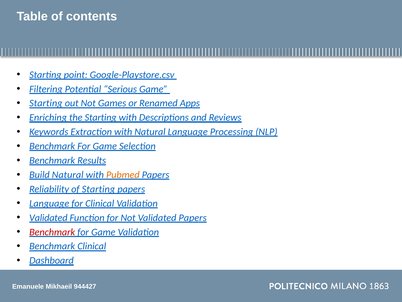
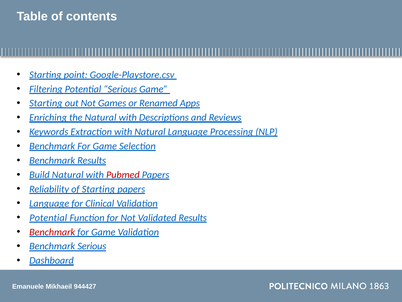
the Starting: Starting -> Natural (101, 117)
Pubmed colour: orange -> red (123, 175)
Validated: Validated -> Potential (48, 217)
Validated Papers: Papers -> Results (193, 217)
Benchmark Clinical: Clinical -> Serious (92, 246)
